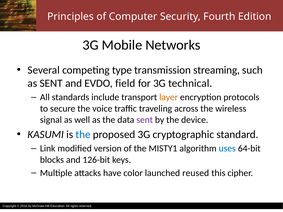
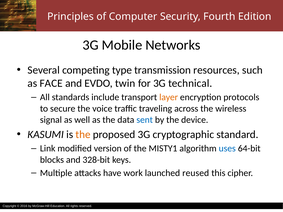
streaming: streaming -> resources (217, 70)
as SENT: SENT -> FACE (51, 83)
field: field -> twin (125, 83)
sent colour: purple -> blue (145, 120)
the colour: blue -> orange (83, 135)
126-bit: 126-bit -> 328-bit (96, 160)
color: color -> work (133, 173)
